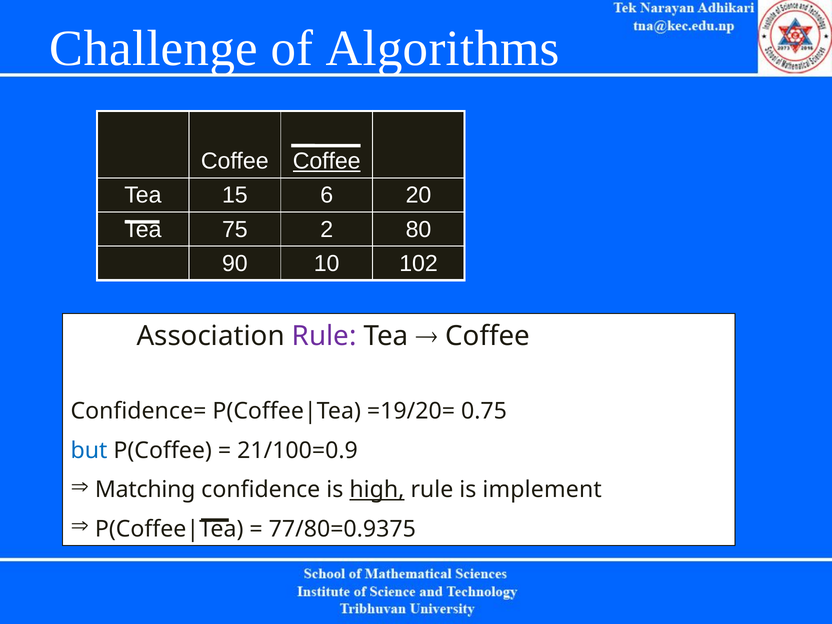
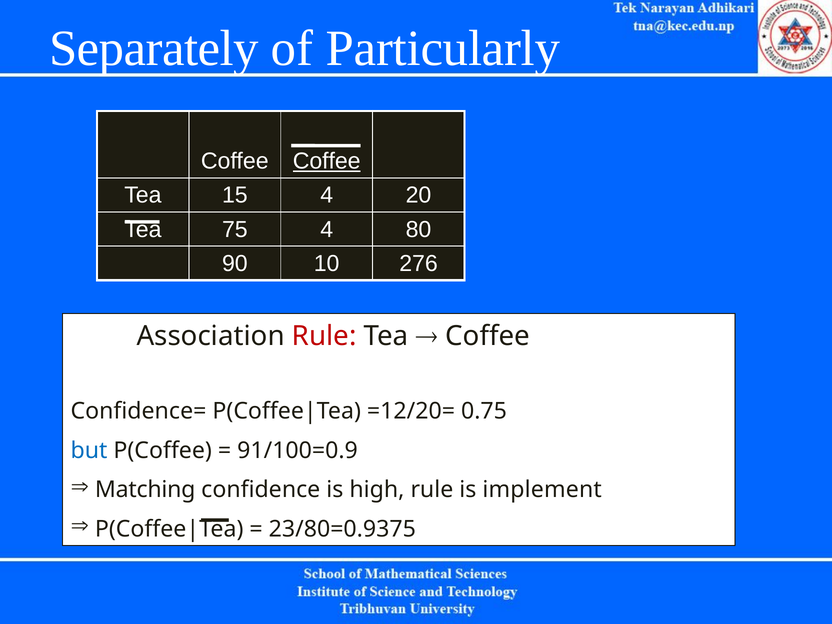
Challenge: Challenge -> Separately (154, 49)
Algorithms: Algorithms -> Particularly (443, 49)
15 6: 6 -> 4 (327, 195)
75 2: 2 -> 4 (327, 229)
102: 102 -> 276 (419, 264)
Rule colour: purple -> red (324, 336)
=19/20=: =19/20= -> =12/20= (411, 411)
21/100=0.9: 21/100=0.9 -> 91/100=0.9 (298, 450)
high underline: present -> none (377, 490)
77/80=0.9375: 77/80=0.9375 -> 23/80=0.9375 (342, 529)
